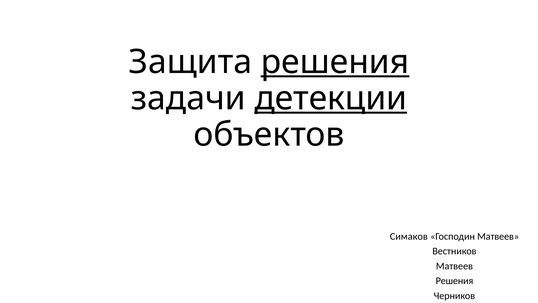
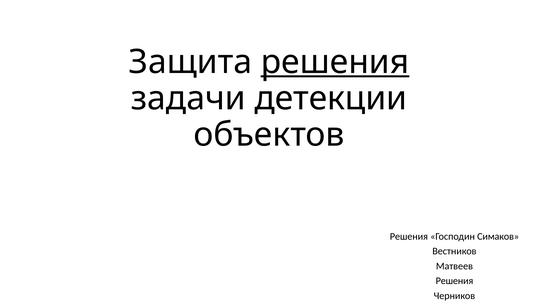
детекции underline: present -> none (331, 98)
Симаков: Симаков -> Решения (409, 236)
Господин Матвеев: Матвеев -> Симаков (498, 236)
